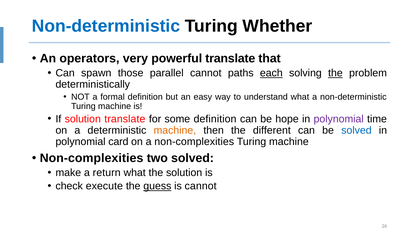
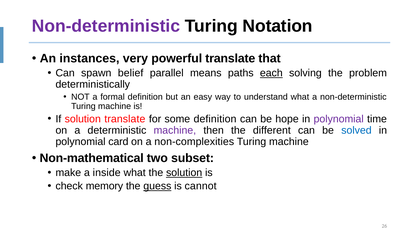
Non-deterministic colour: blue -> purple (106, 26)
Whether: Whether -> Notation (278, 26)
operators: operators -> instances (89, 59)
those: those -> belief (131, 73)
parallel cannot: cannot -> means (206, 73)
the underline: present -> none (335, 73)
machine colour: orange -> purple (175, 130)
Non-complexities: Non-complexities -> Non-mathematical (92, 158)
two solved: solved -> subset (193, 158)
return: return -> inside (107, 172)
solution underline: none -> present (184, 172)
execute: execute -> memory (104, 186)
